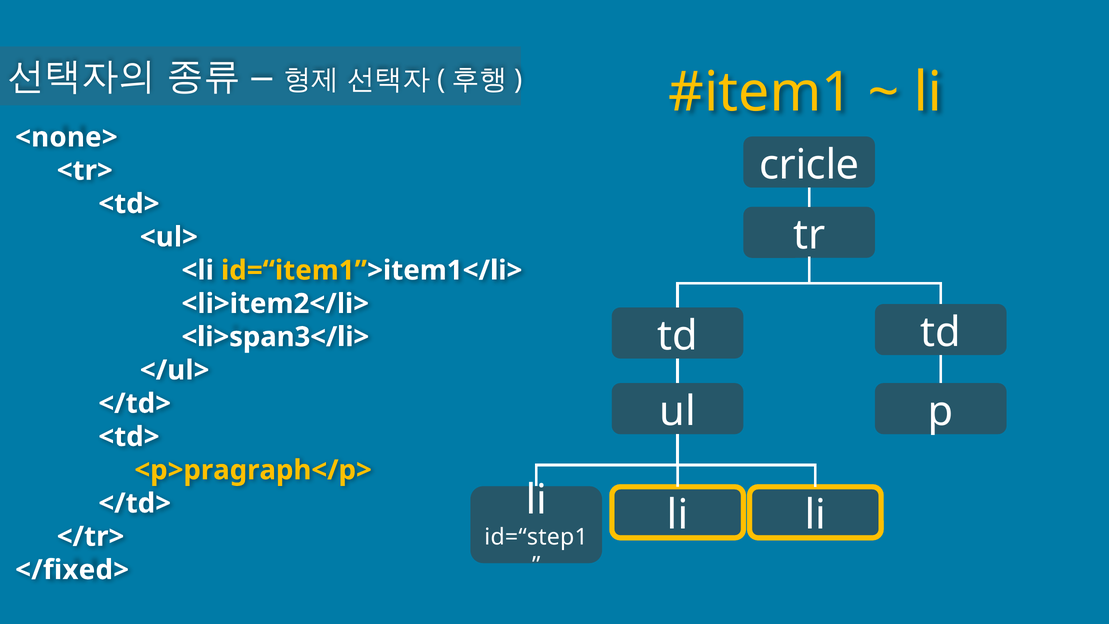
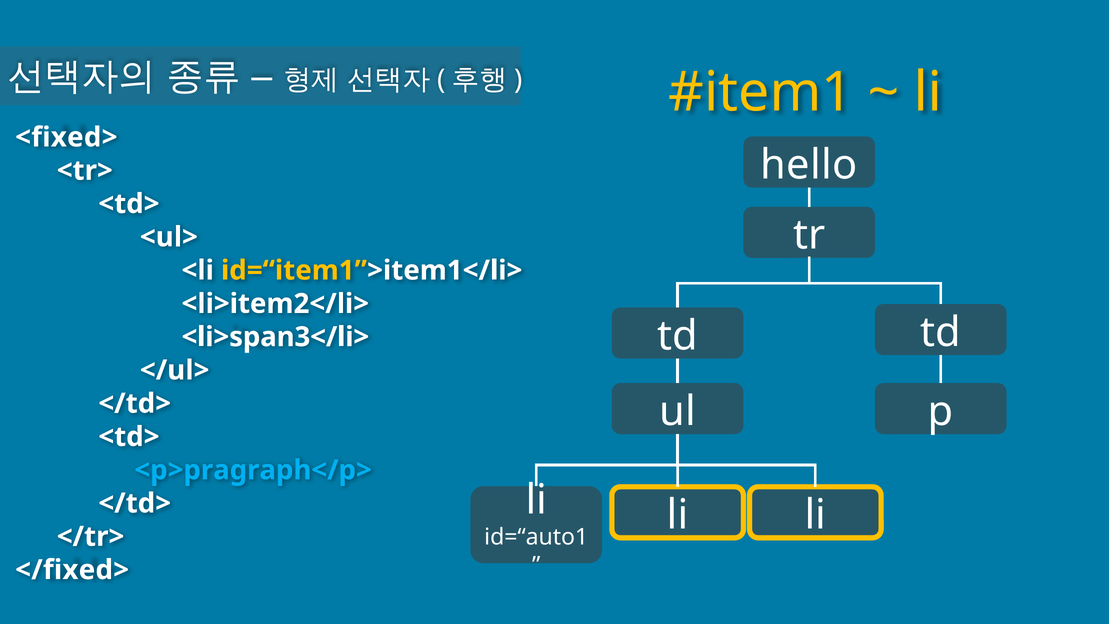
<none>: <none> -> <fixed> (66, 137)
cricle: cricle -> hello (809, 165)
<p>pragraph</p> colour: yellow -> light blue (253, 470)
id=“step1: id=“step1 -> id=“auto1 (536, 537)
